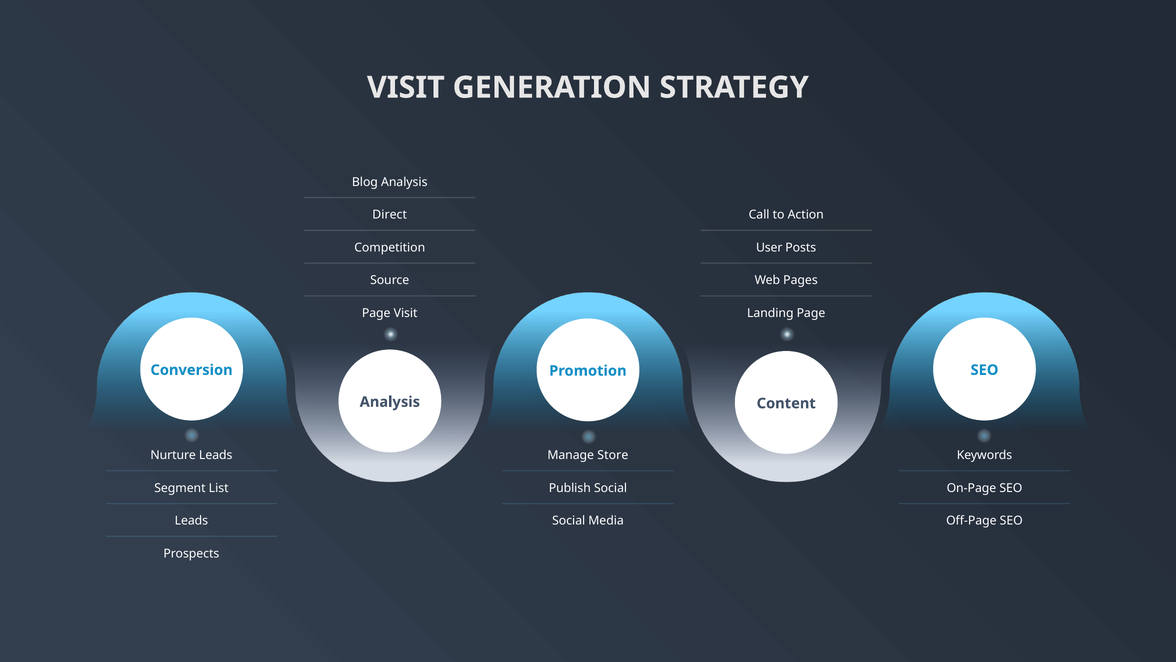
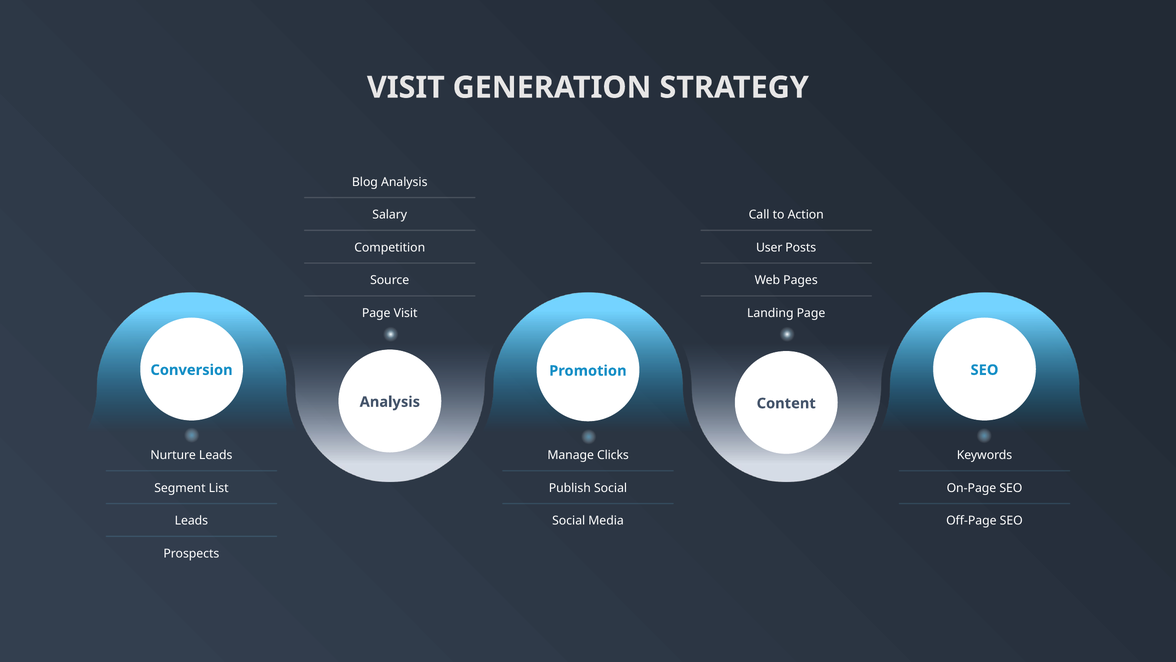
Direct: Direct -> Salary (390, 215)
Store: Store -> Clicks (613, 455)
